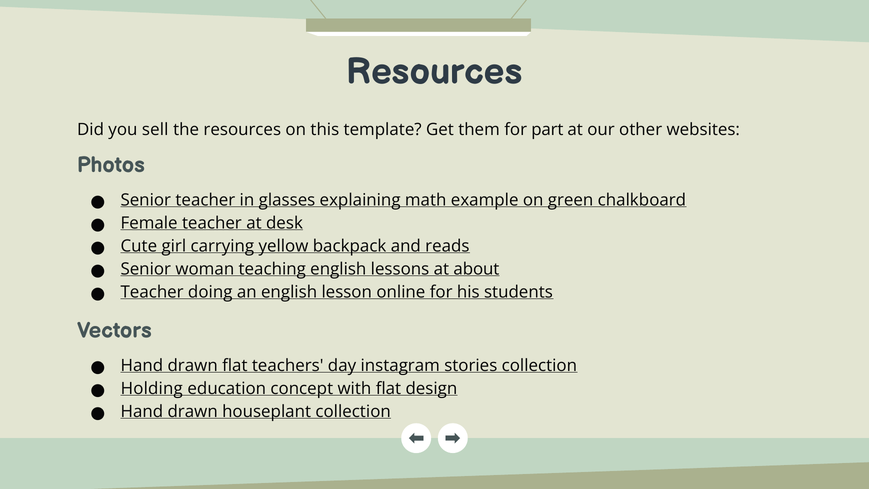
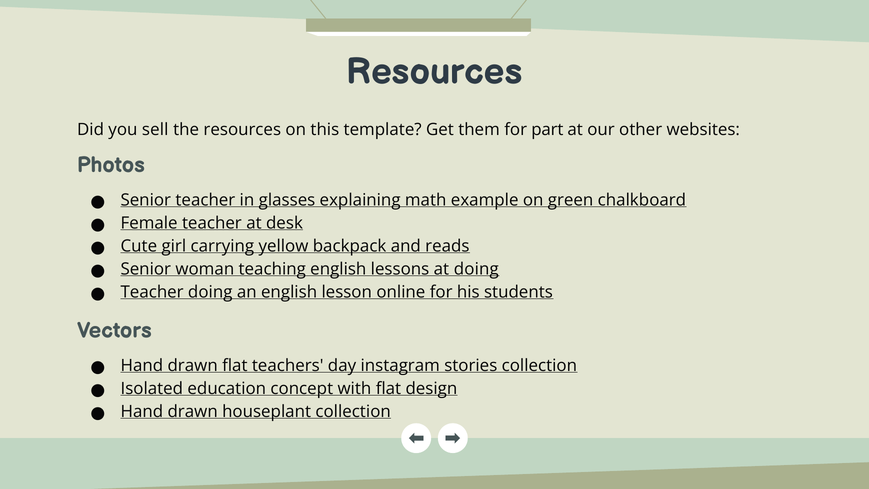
at about: about -> doing (476, 269)
Holding: Holding -> Isolated (152, 388)
